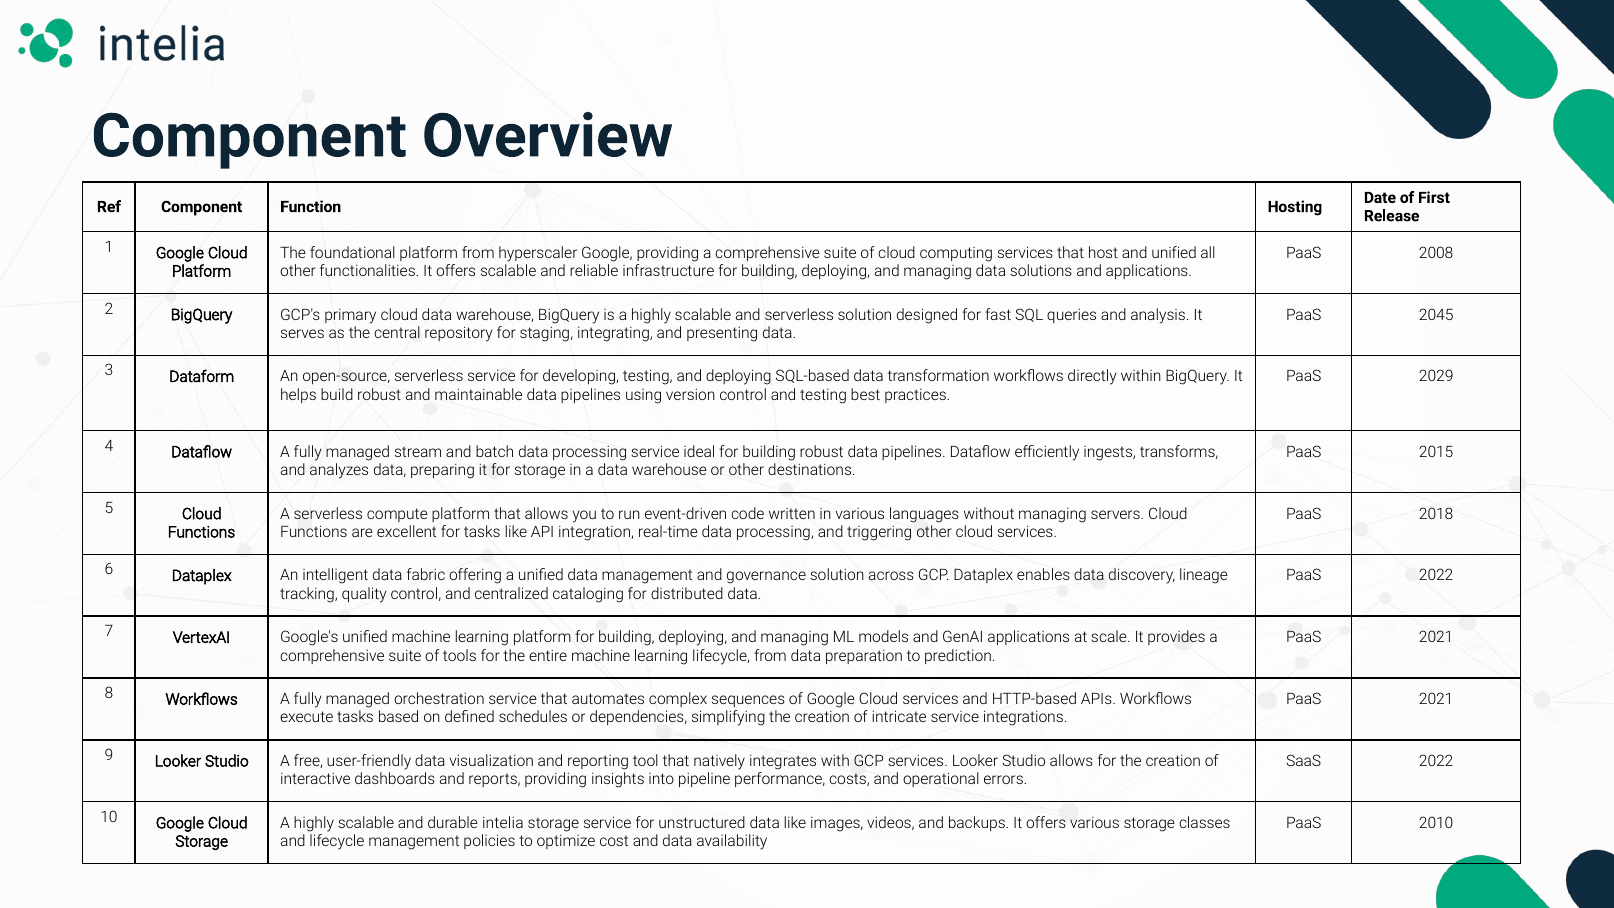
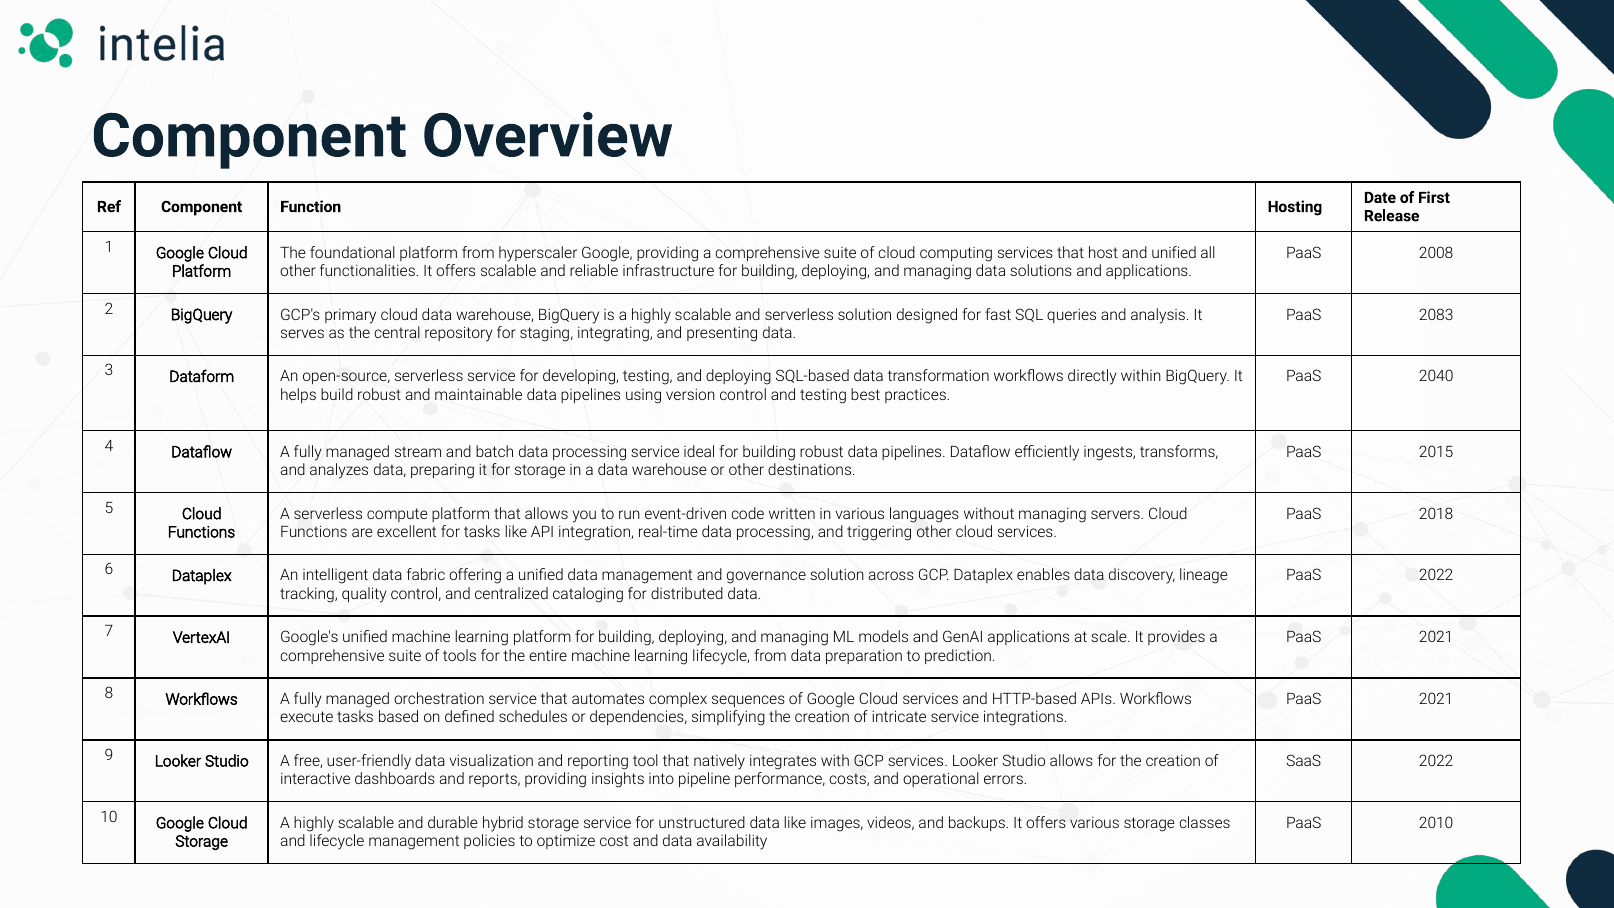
2045: 2045 -> 2083 (1436, 315)
2029: 2029 -> 2040 (1436, 377)
intelia: intelia -> hybrid (503, 823)
